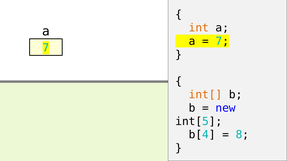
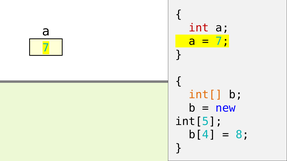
int colour: orange -> red (199, 28)
